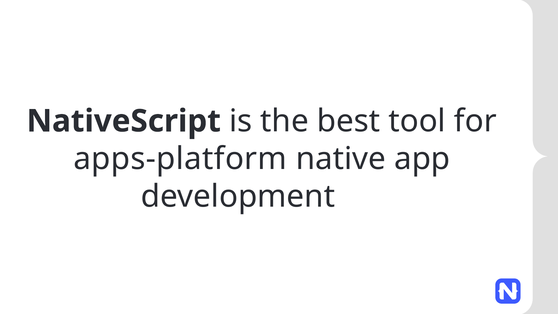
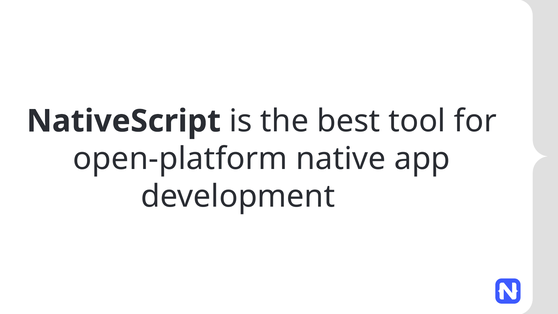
apps-platform: apps-platform -> open-platform (180, 159)
